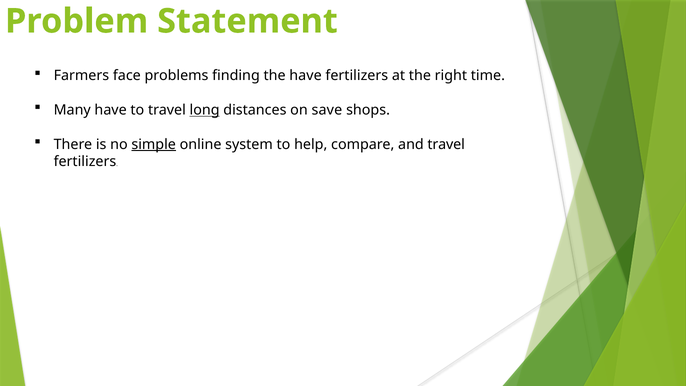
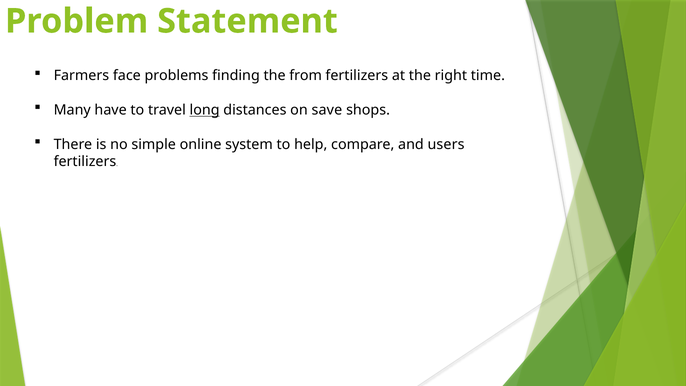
the have: have -> from (306, 76)
simple underline: present -> none (154, 144)
and travel: travel -> users (446, 144)
